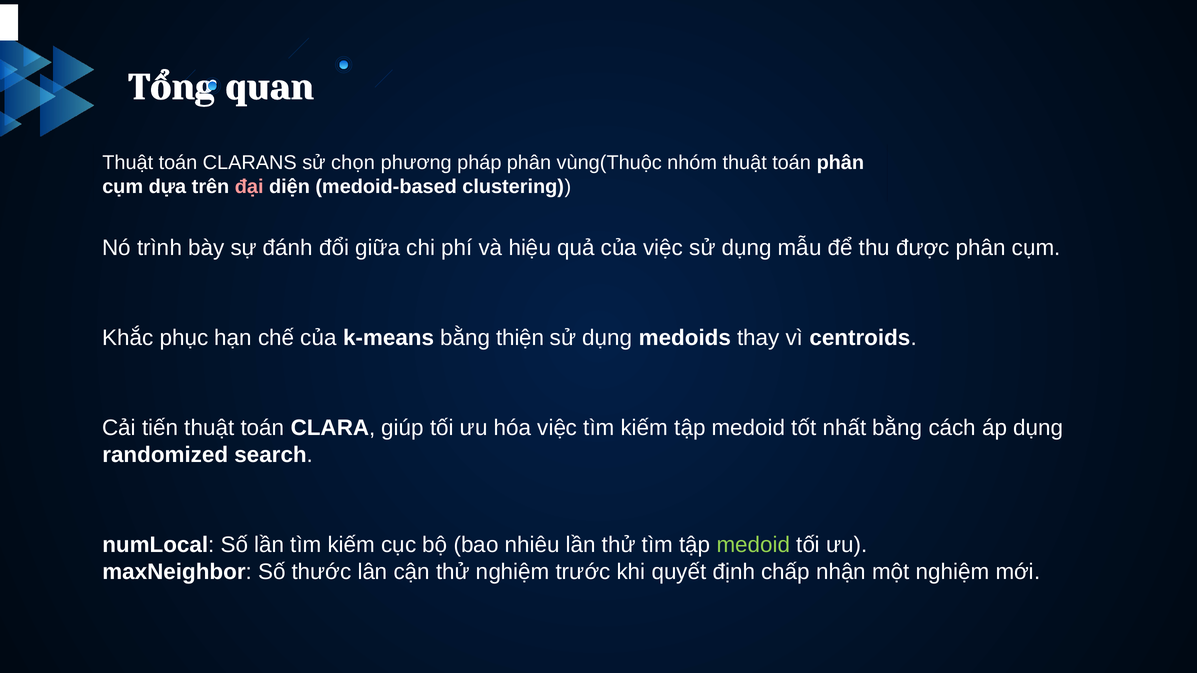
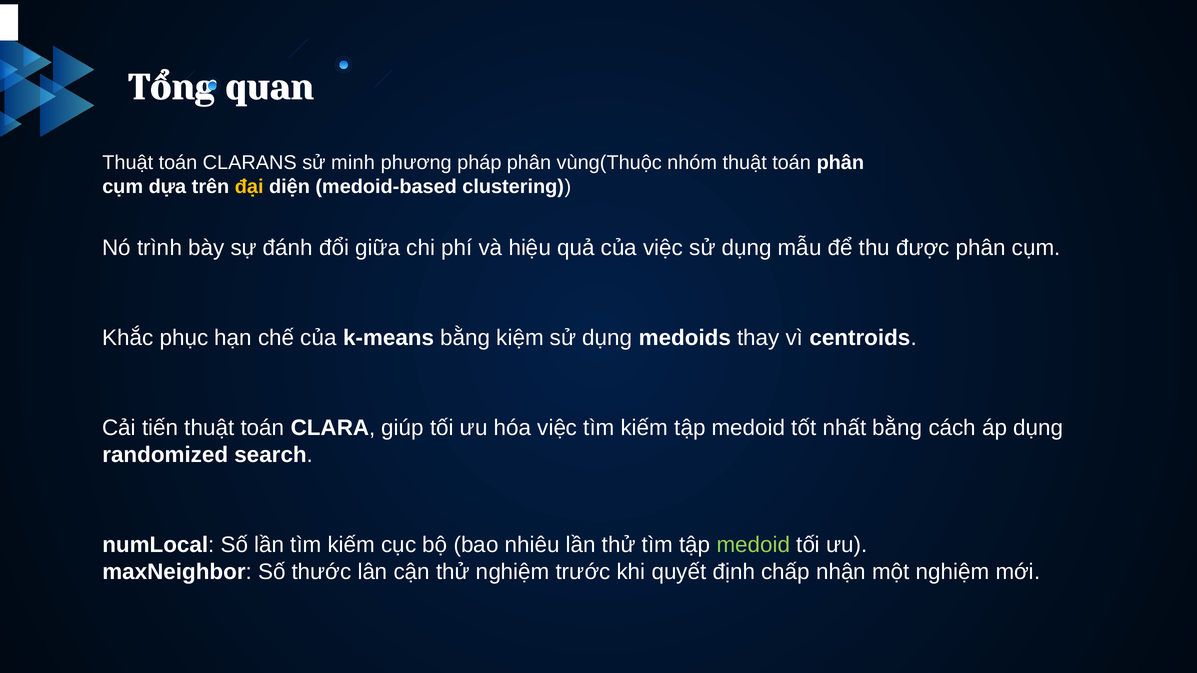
chọn: chọn -> minh (353, 163)
đại colour: pink -> yellow (249, 187)
thiện: thiện -> kiệm (520, 338)
